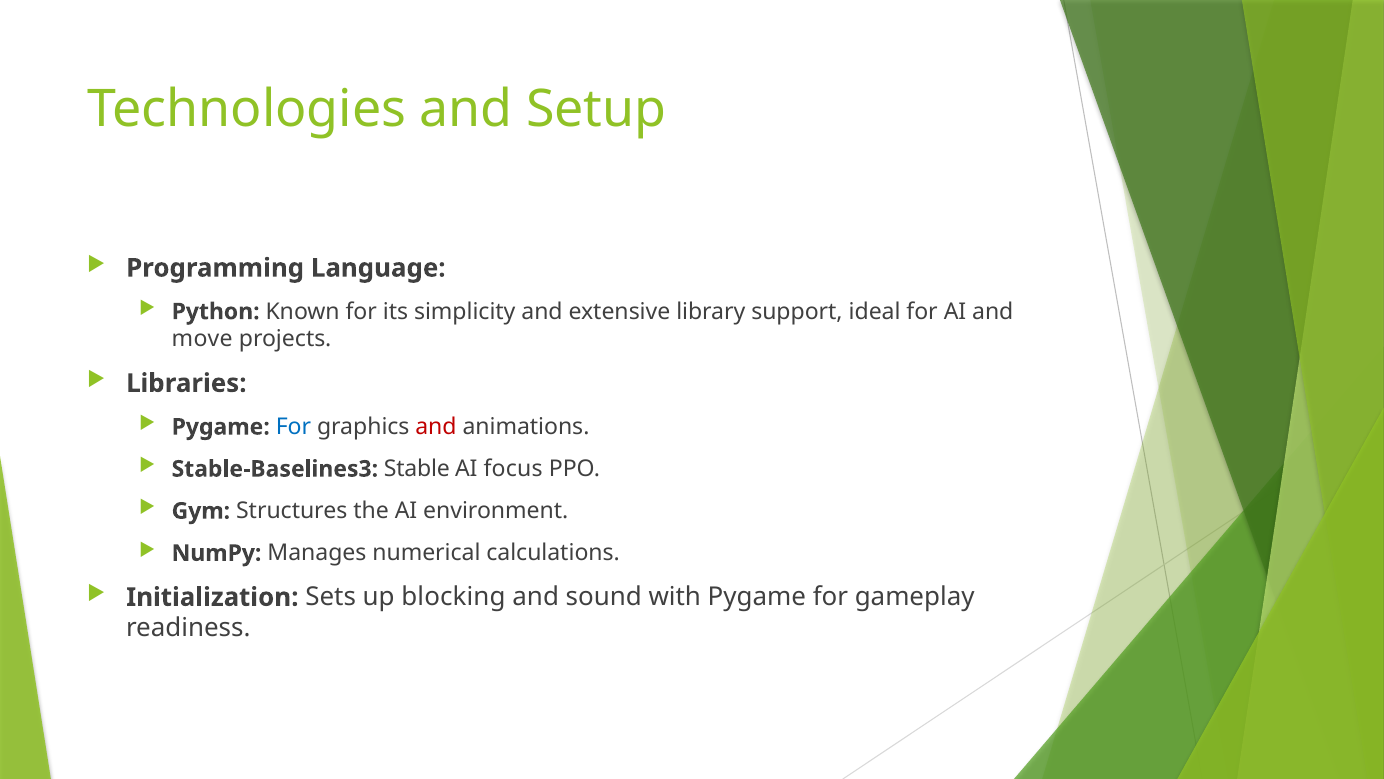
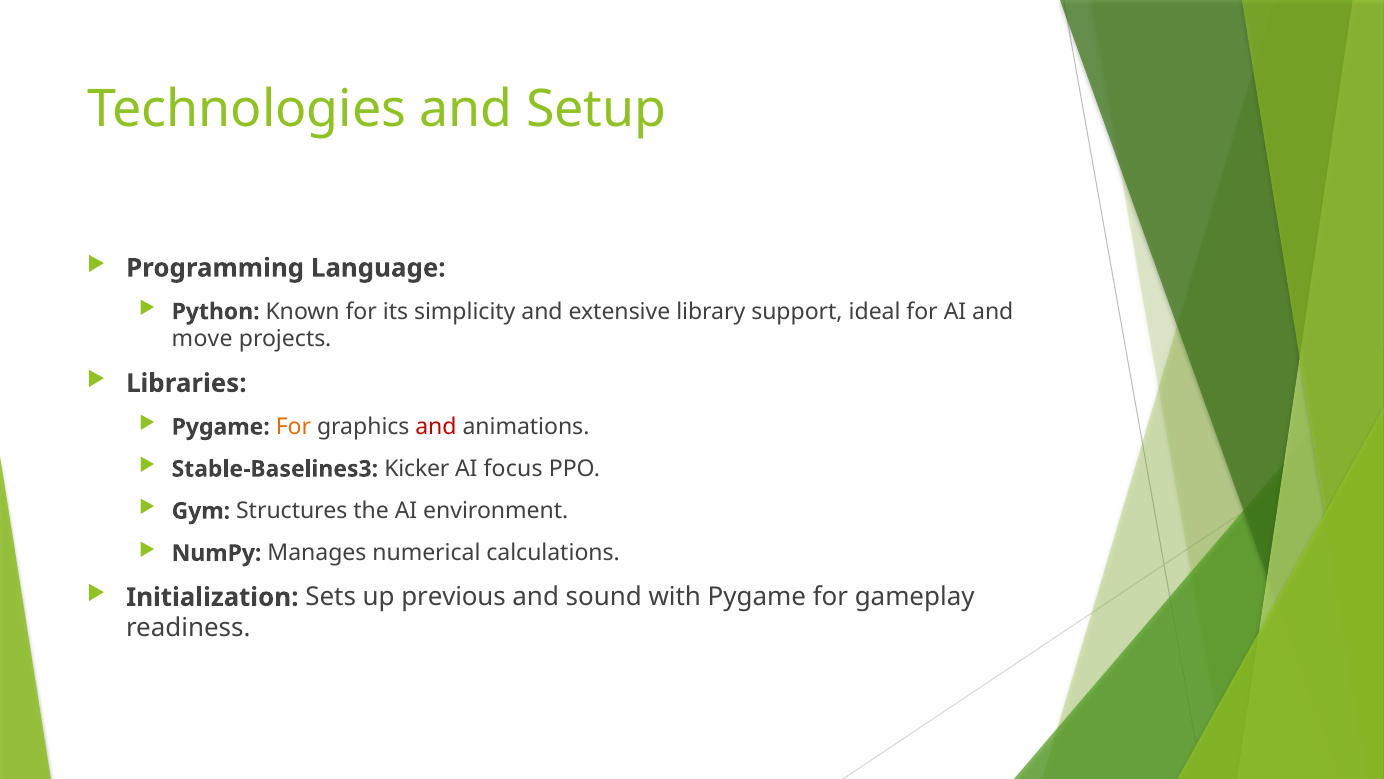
For colour: blue -> orange (293, 427)
Stable: Stable -> Kicker (417, 469)
blocking: blocking -> previous (454, 597)
